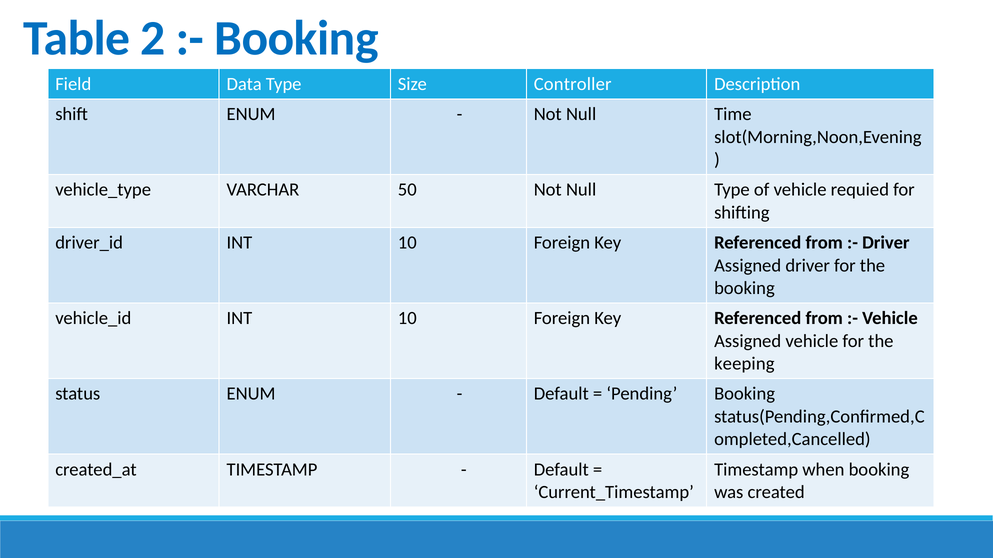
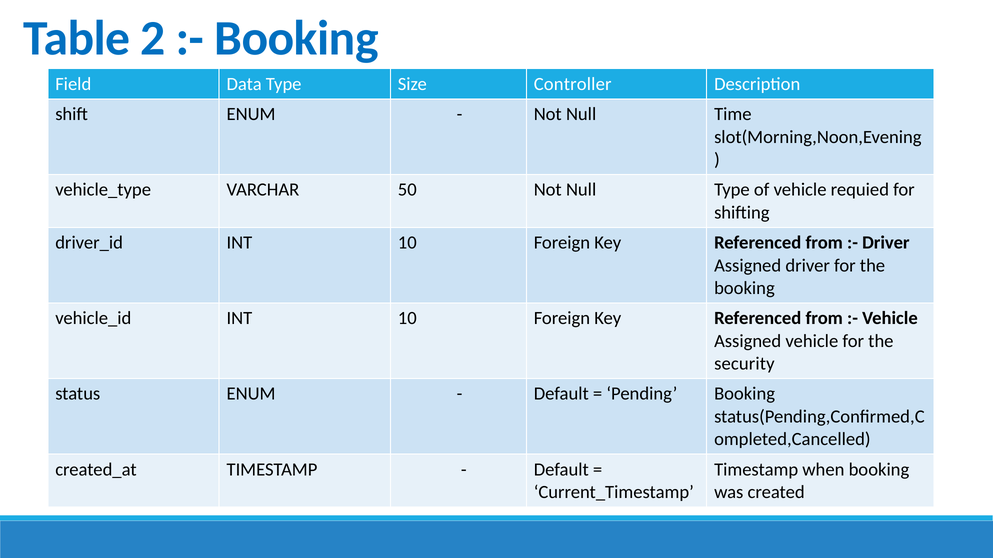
keeping: keeping -> security (744, 364)
